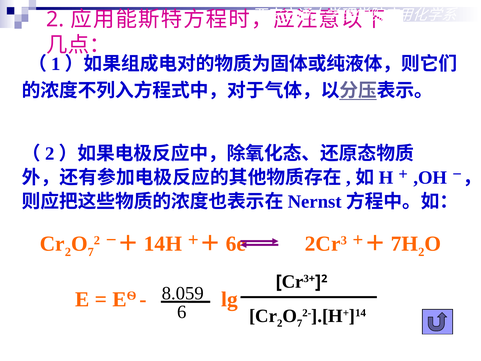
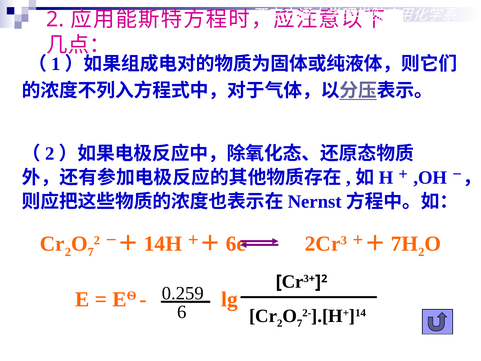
8.059: 8.059 -> 0.259 (183, 293)
